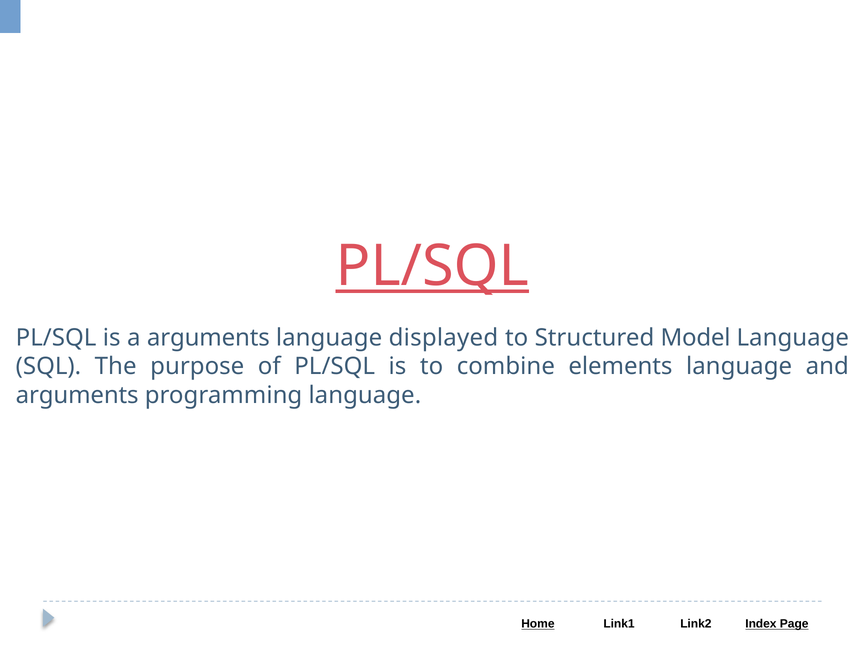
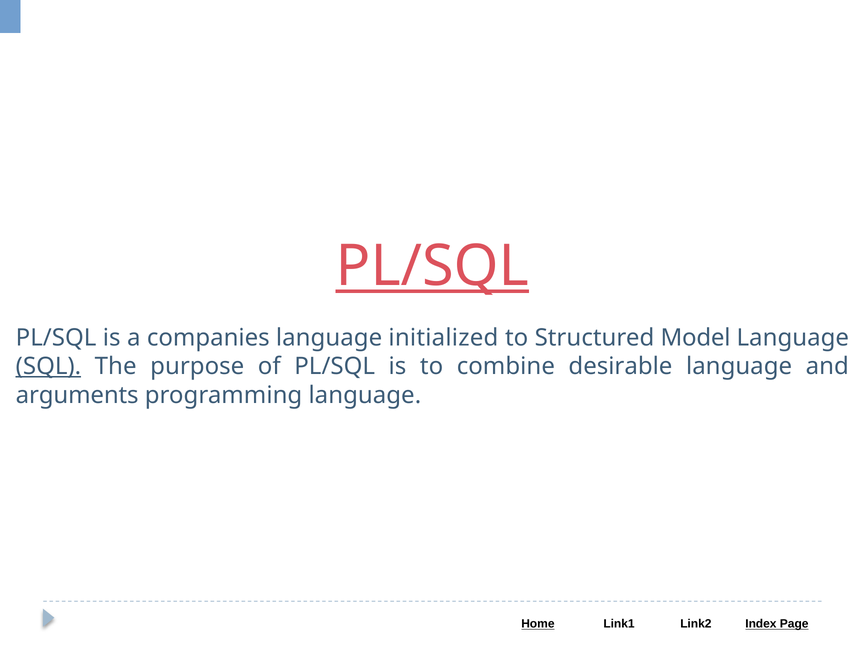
a arguments: arguments -> companies (208, 338)
displayed: displayed -> initialized (443, 338)
SQL underline: none -> present (48, 366)
elements: elements -> desirable (620, 366)
